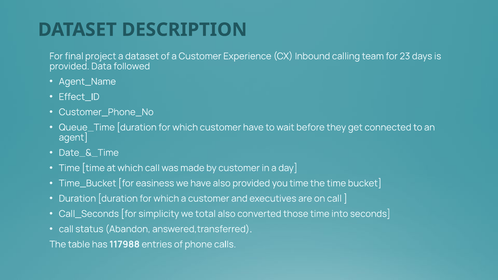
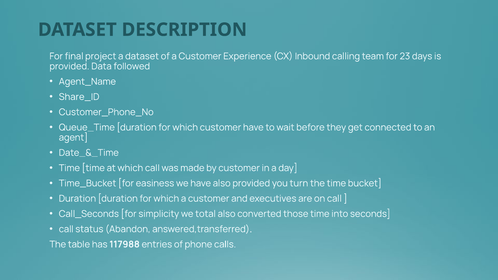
Effect_ID: Effect_ID -> Share_ID (79, 97)
you time: time -> turn (299, 183)
